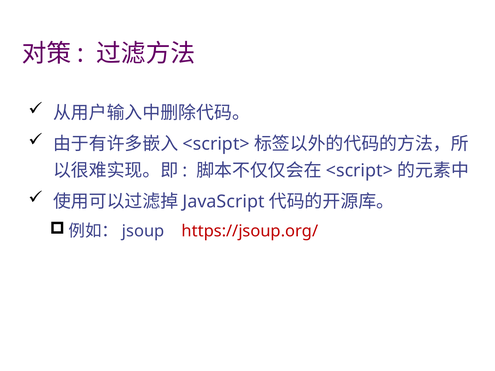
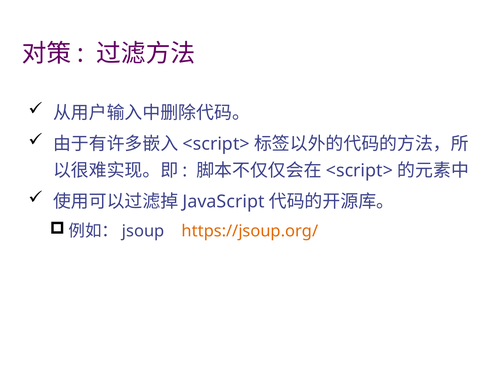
https://jsoup.org/ colour: red -> orange (250, 231)
